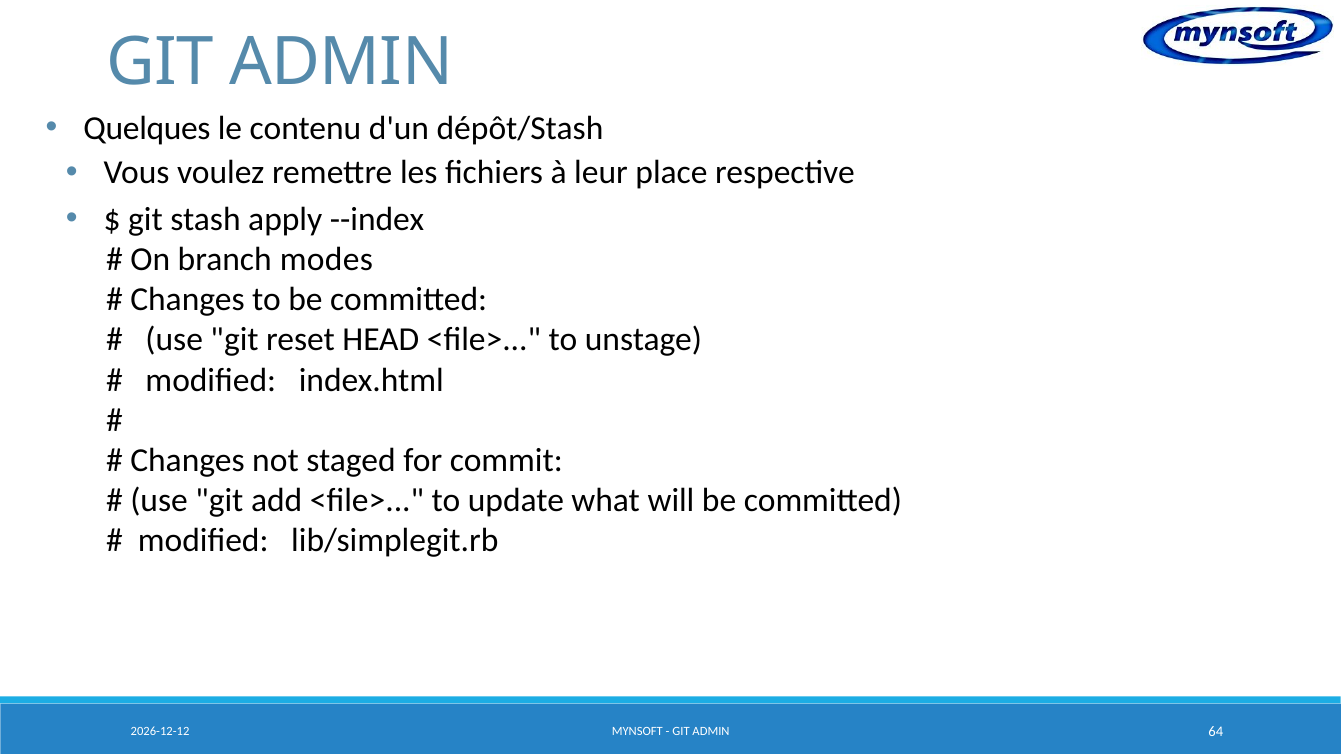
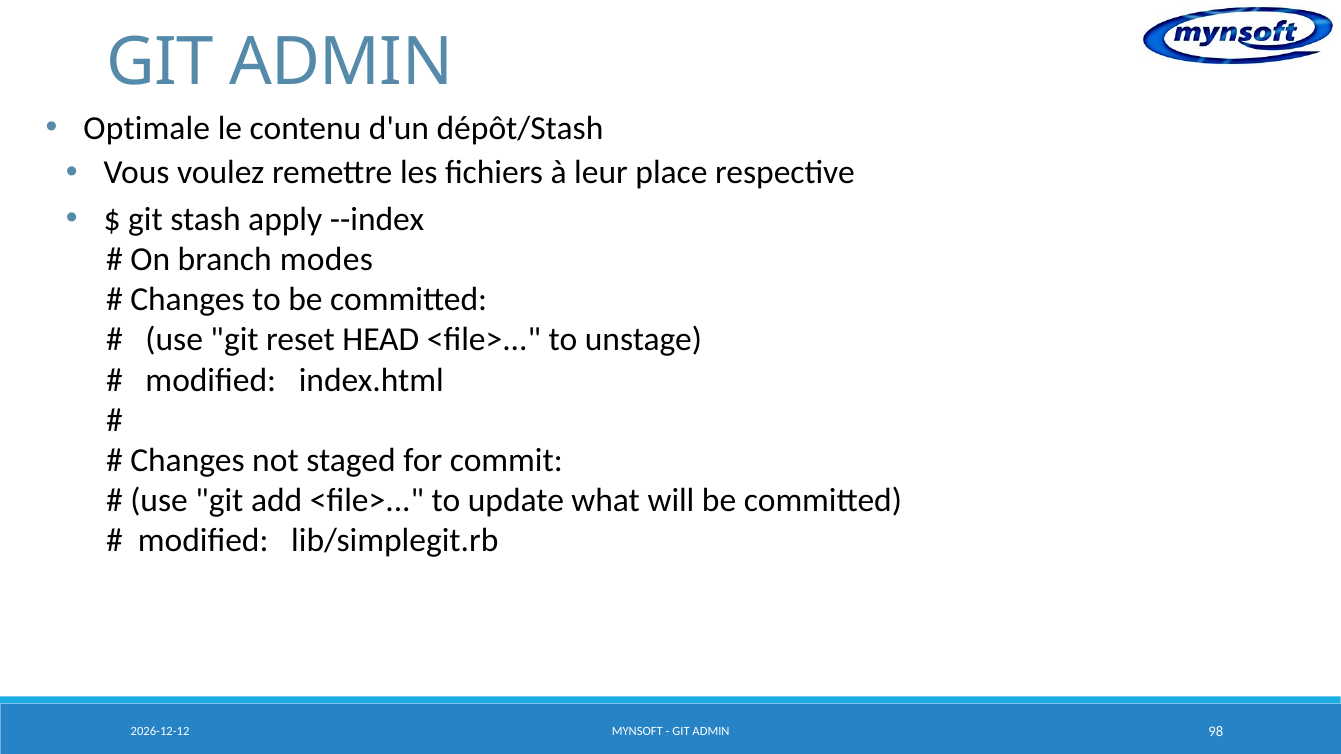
Quelques: Quelques -> Optimale (147, 128)
64: 64 -> 98 (1216, 731)
